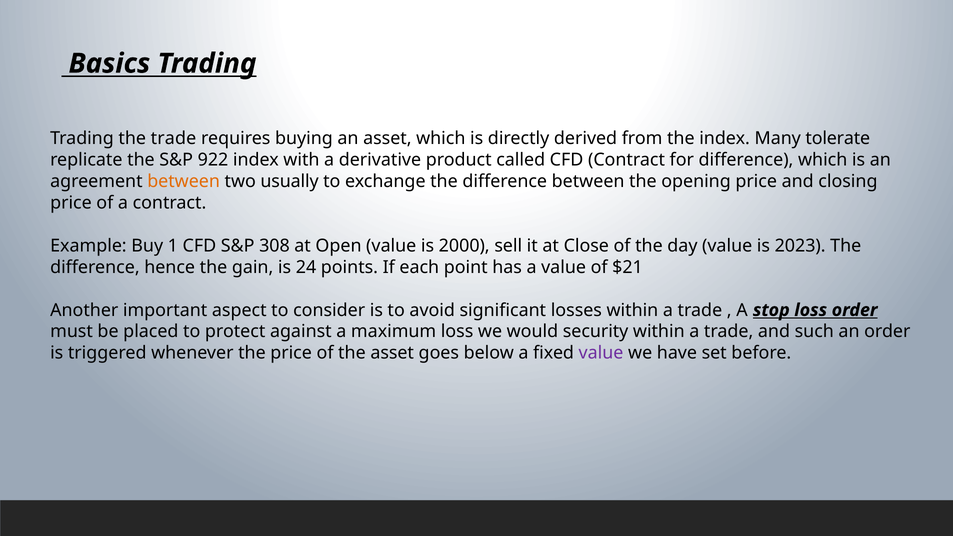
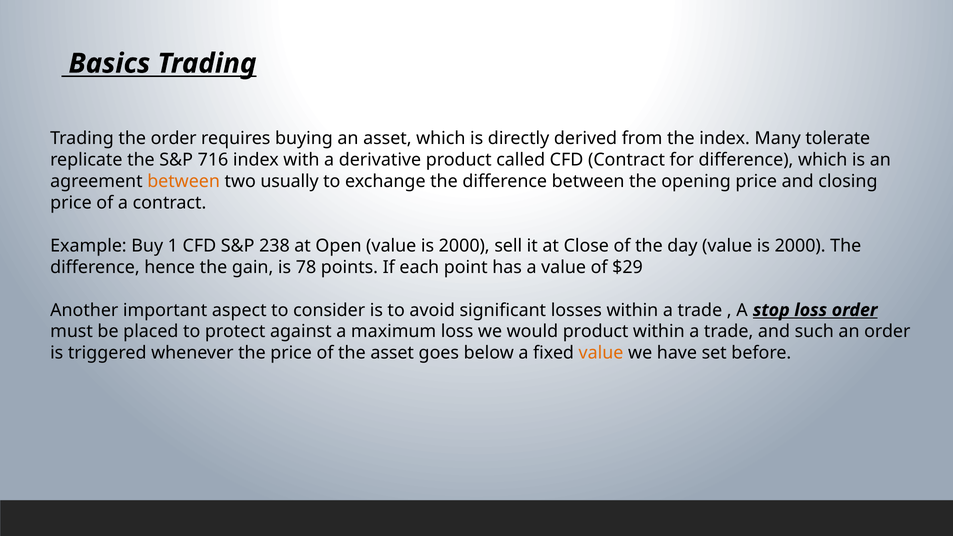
the trade: trade -> order (174, 139)
922: 922 -> 716 (213, 160)
308: 308 -> 238 (274, 246)
day value is 2023: 2023 -> 2000 (800, 246)
24: 24 -> 78 (306, 267)
$21: $21 -> $29 (628, 267)
would security: security -> product (596, 332)
value colour: purple -> orange (601, 353)
